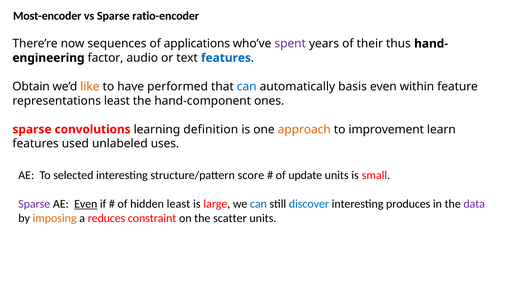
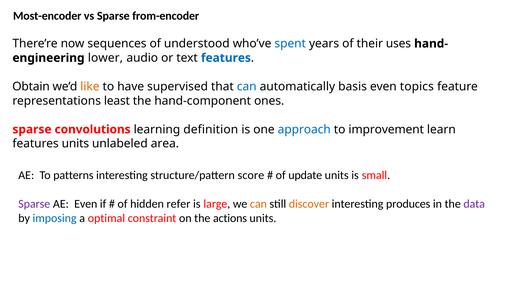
ratio-encoder: ratio-encoder -> from-encoder (166, 16)
applications: applications -> understood (197, 44)
spent colour: purple -> blue (290, 44)
thus: thus -> uses (398, 44)
factor: factor -> lower (105, 58)
performed: performed -> supervised (178, 87)
within: within -> topics (417, 87)
approach colour: orange -> blue (304, 129)
features used: used -> units (75, 144)
uses: uses -> area (165, 144)
selected: selected -> patterns (73, 175)
Even underline: present -> none (86, 204)
hidden least: least -> refer (178, 204)
can colour: blue -> orange (258, 204)
discover colour: blue -> orange (309, 204)
imposing colour: orange -> blue (55, 218)
reduces: reduces -> optimal (106, 218)
scatter: scatter -> actions (230, 218)
